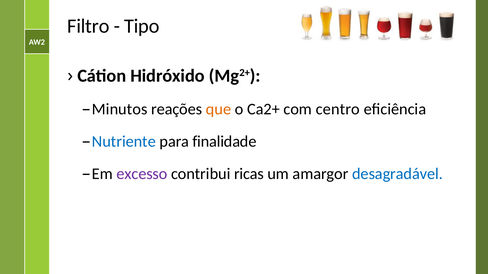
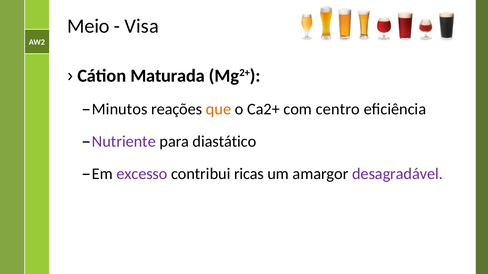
Filtro: Filtro -> Meio (88, 26)
Tipo: Tipo -> Visa (142, 26)
Hidróxido: Hidróxido -> Maturada (168, 76)
Nutriente colour: blue -> purple (124, 142)
finalidade: finalidade -> diastático (224, 142)
desagradável colour: blue -> purple (398, 174)
